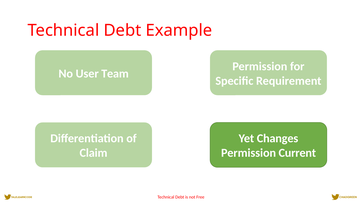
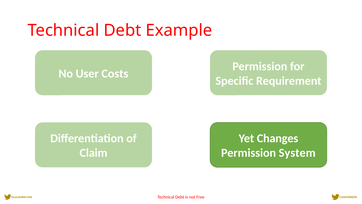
Team: Team -> Costs (115, 73)
Current: Current -> System (297, 153)
